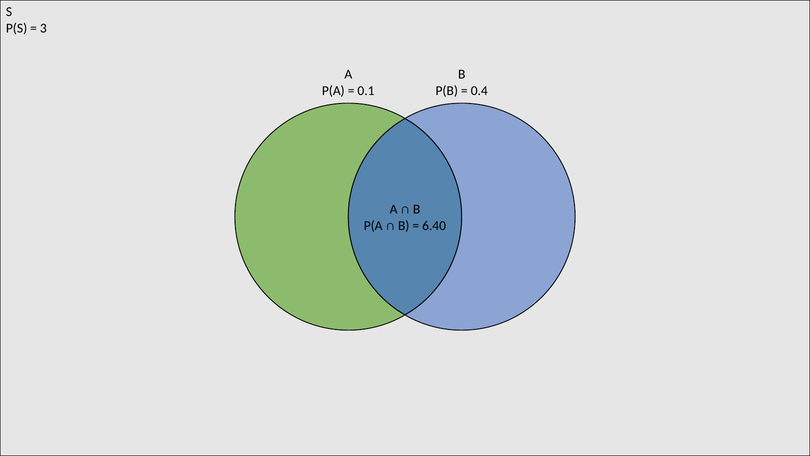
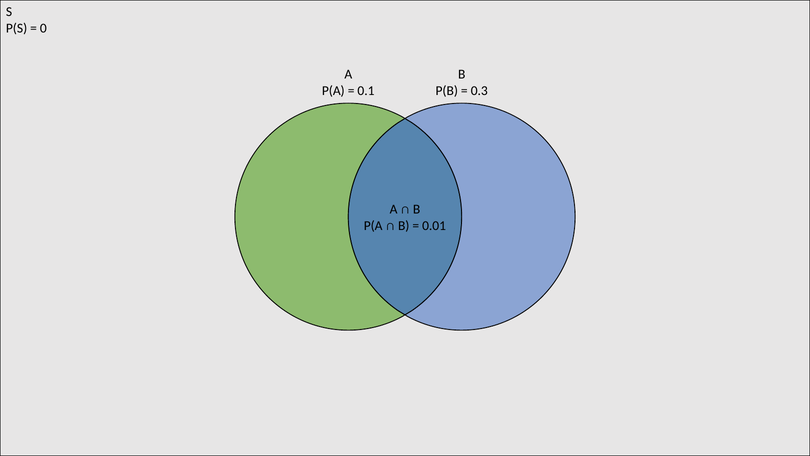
3: 3 -> 0 (43, 28)
0.4: 0.4 -> 0.3 (479, 91)
6.40: 6.40 -> 0.01 (434, 226)
